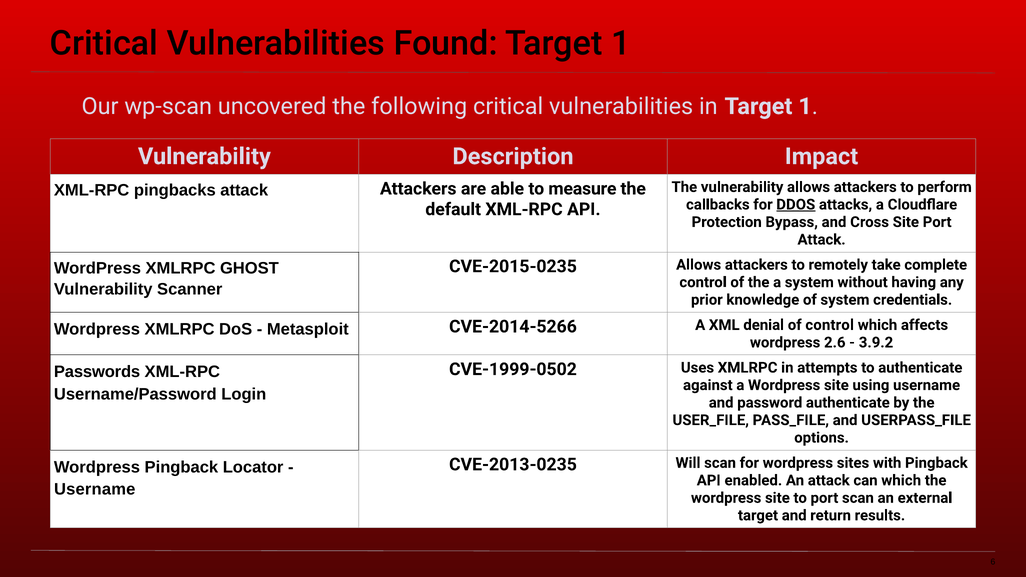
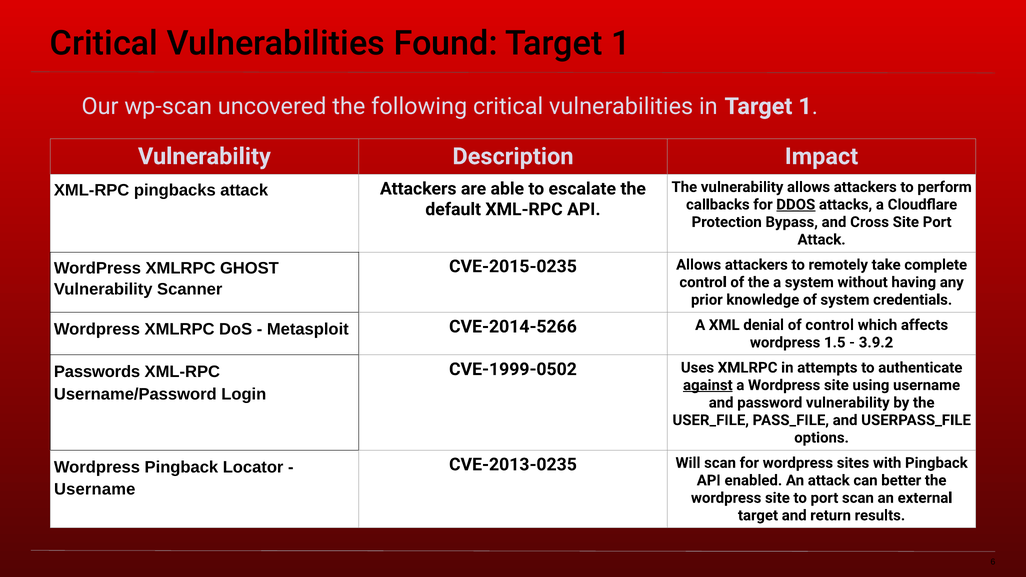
measure: measure -> escalate (582, 189)
2.6: 2.6 -> 1.5 (835, 343)
against underline: none -> present (708, 385)
password authenticate: authenticate -> vulnerability (848, 403)
can which: which -> better (901, 481)
